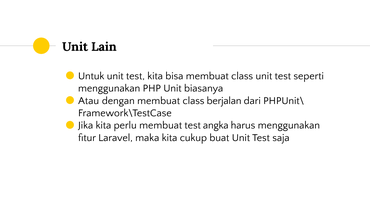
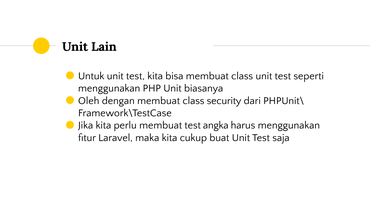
Atau: Atau -> Oleh (89, 101)
berjalan: berjalan -> security (224, 101)
